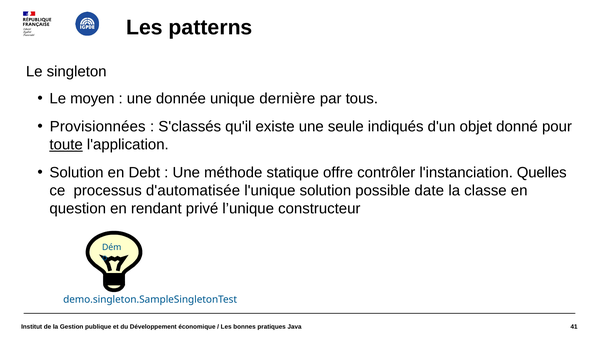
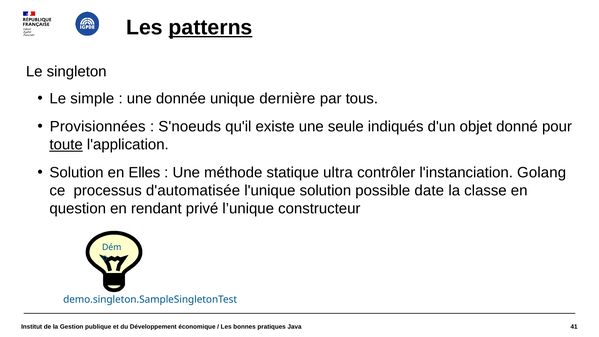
patterns underline: none -> present (211, 27)
moyen: moyen -> simple (92, 99)
S'classés: S'classés -> S'noeuds (190, 127)
Debt: Debt -> Elles (144, 173)
offre: offre -> ultra (338, 173)
Quelles: Quelles -> Golang (542, 173)
